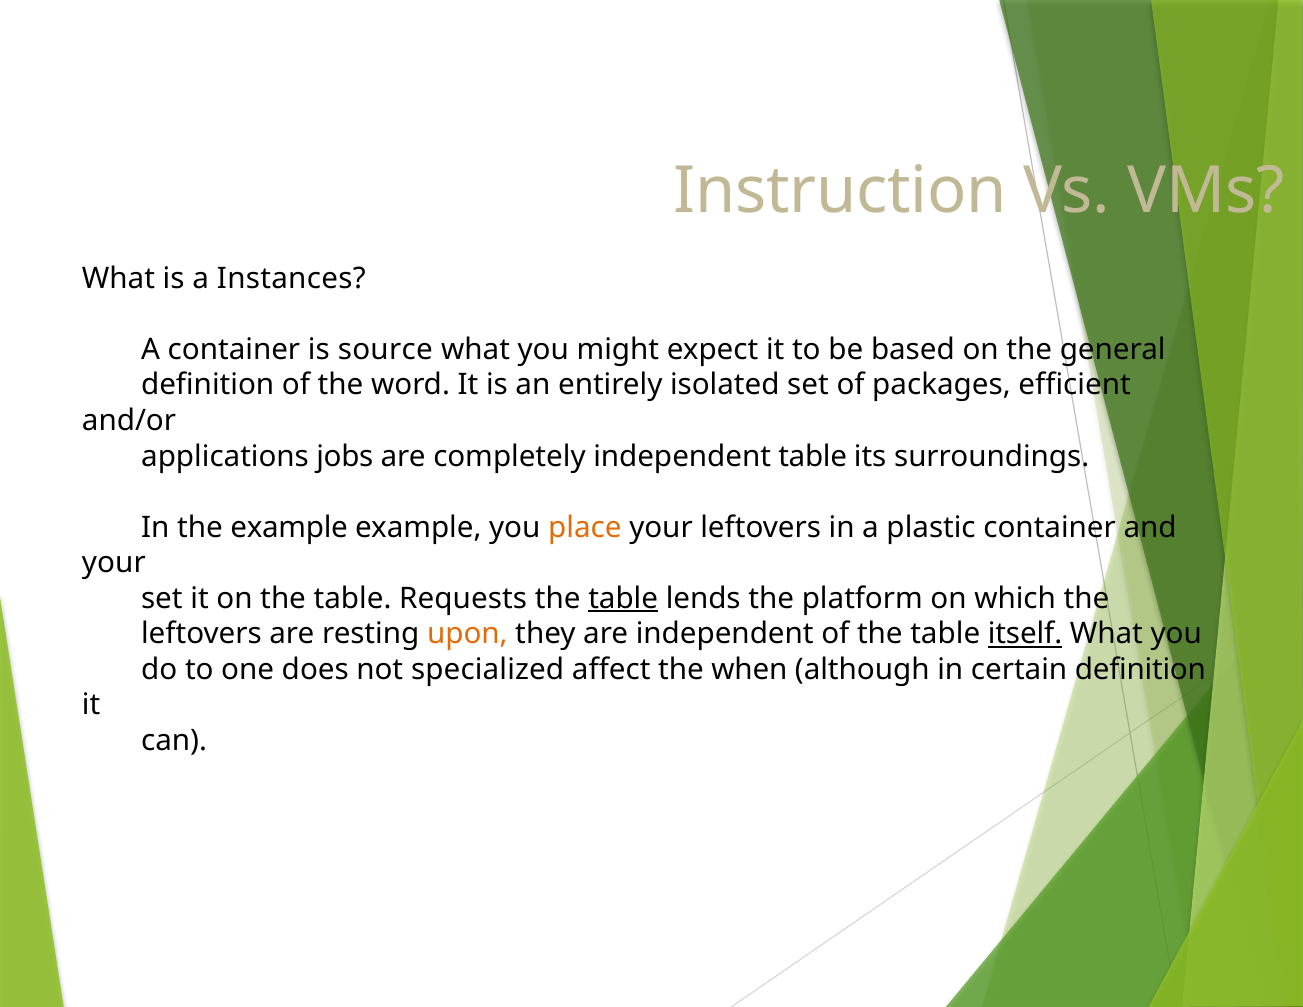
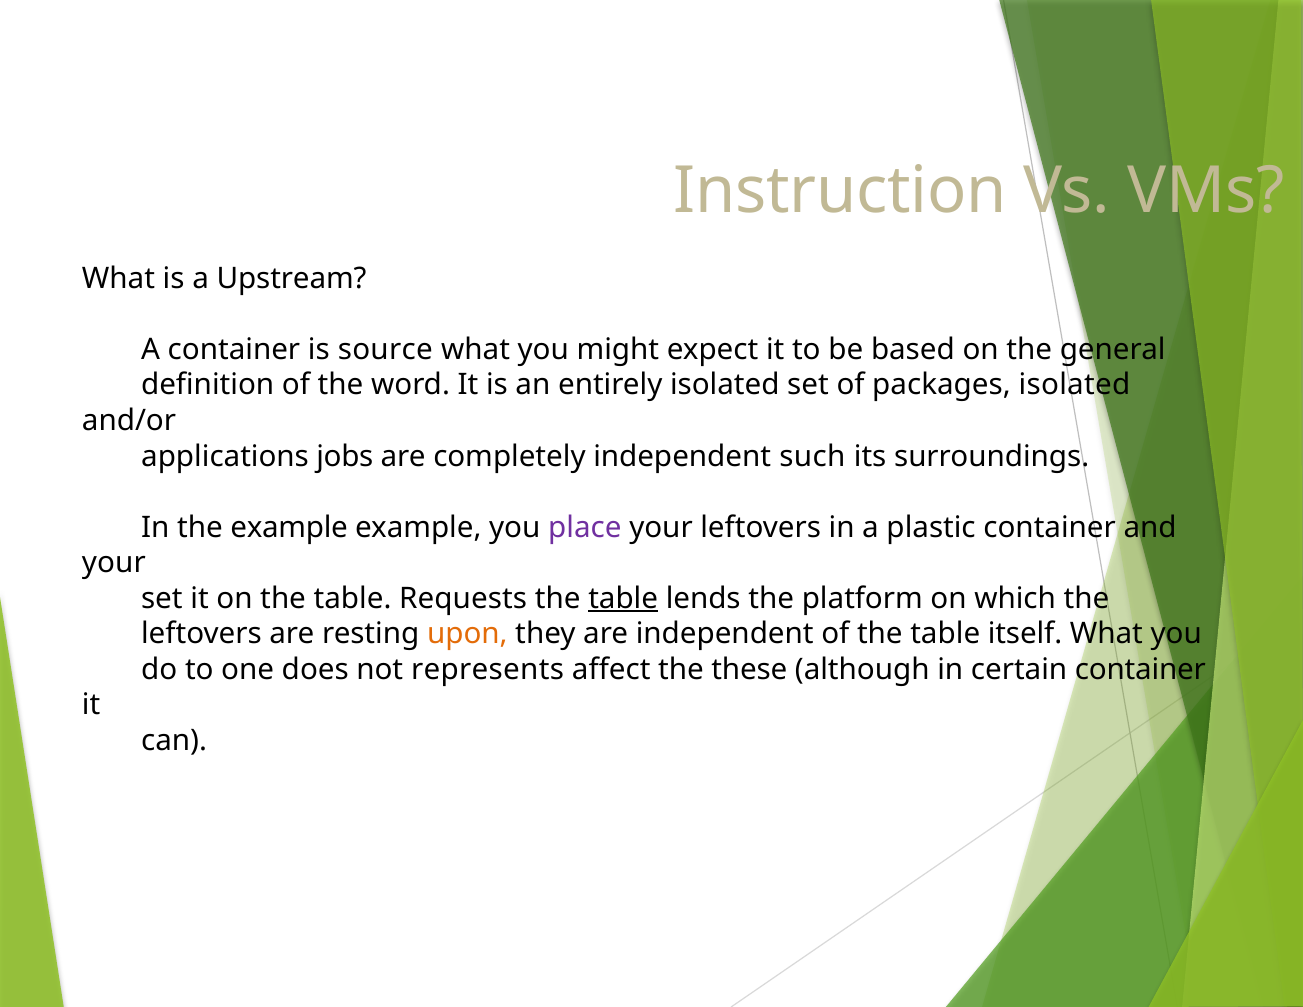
Instances: Instances -> Upstream (292, 279)
packages efficient: efficient -> isolated (1074, 385)
independent table: table -> such (812, 456)
place colour: orange -> purple (585, 527)
itself underline: present -> none (1025, 634)
specialized: specialized -> represents (488, 669)
when: when -> these (749, 669)
certain definition: definition -> container (1140, 669)
